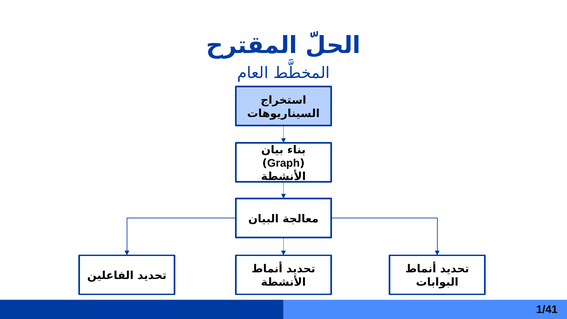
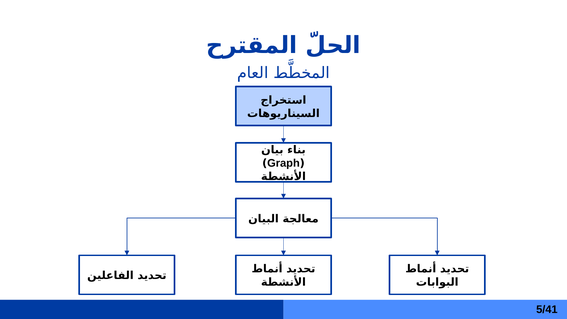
1/41: 1/41 -> 5/41 (547, 309)
